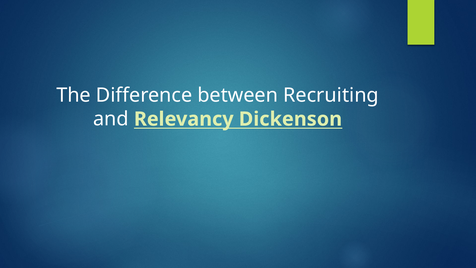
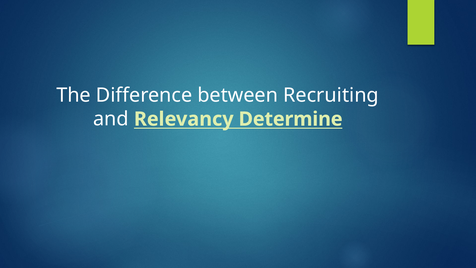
Dickenson: Dickenson -> Determine (291, 119)
